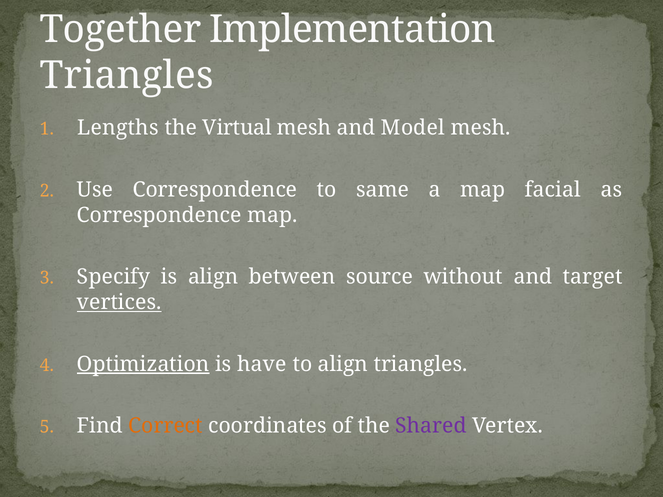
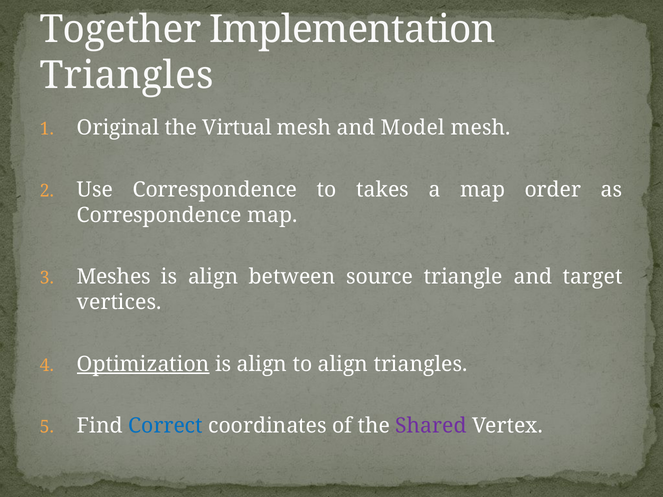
Lengths: Lengths -> Original (118, 128)
same: same -> takes (383, 190)
facial: facial -> order (553, 190)
Specify: Specify -> Meshes (114, 277)
without: without -> triangle (463, 277)
vertices underline: present -> none (119, 302)
have: have -> align (262, 364)
Correct colour: orange -> blue (166, 426)
